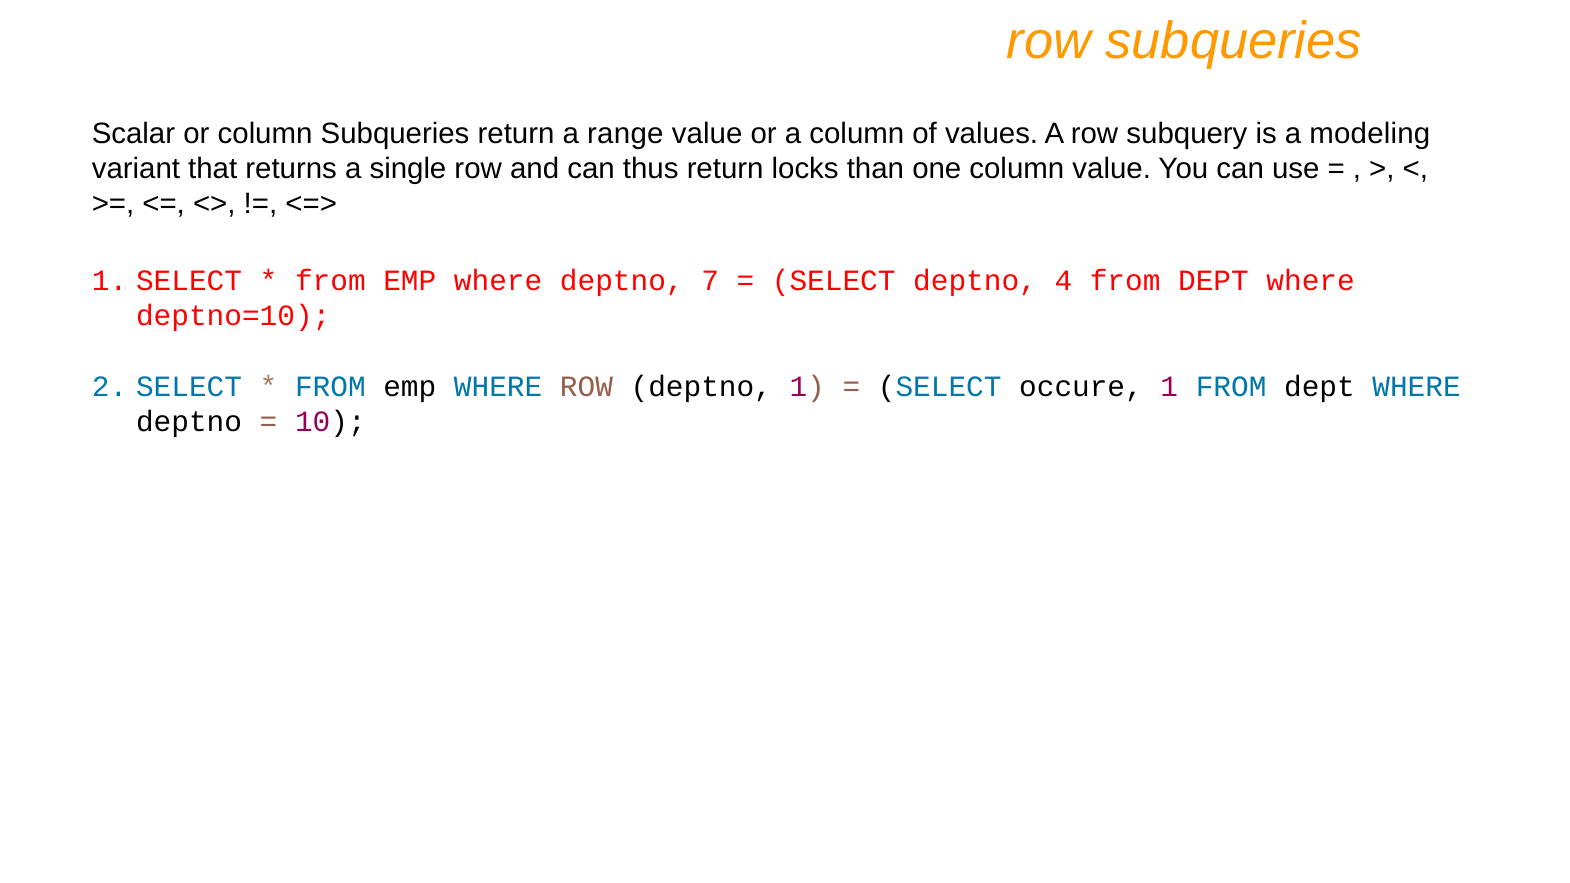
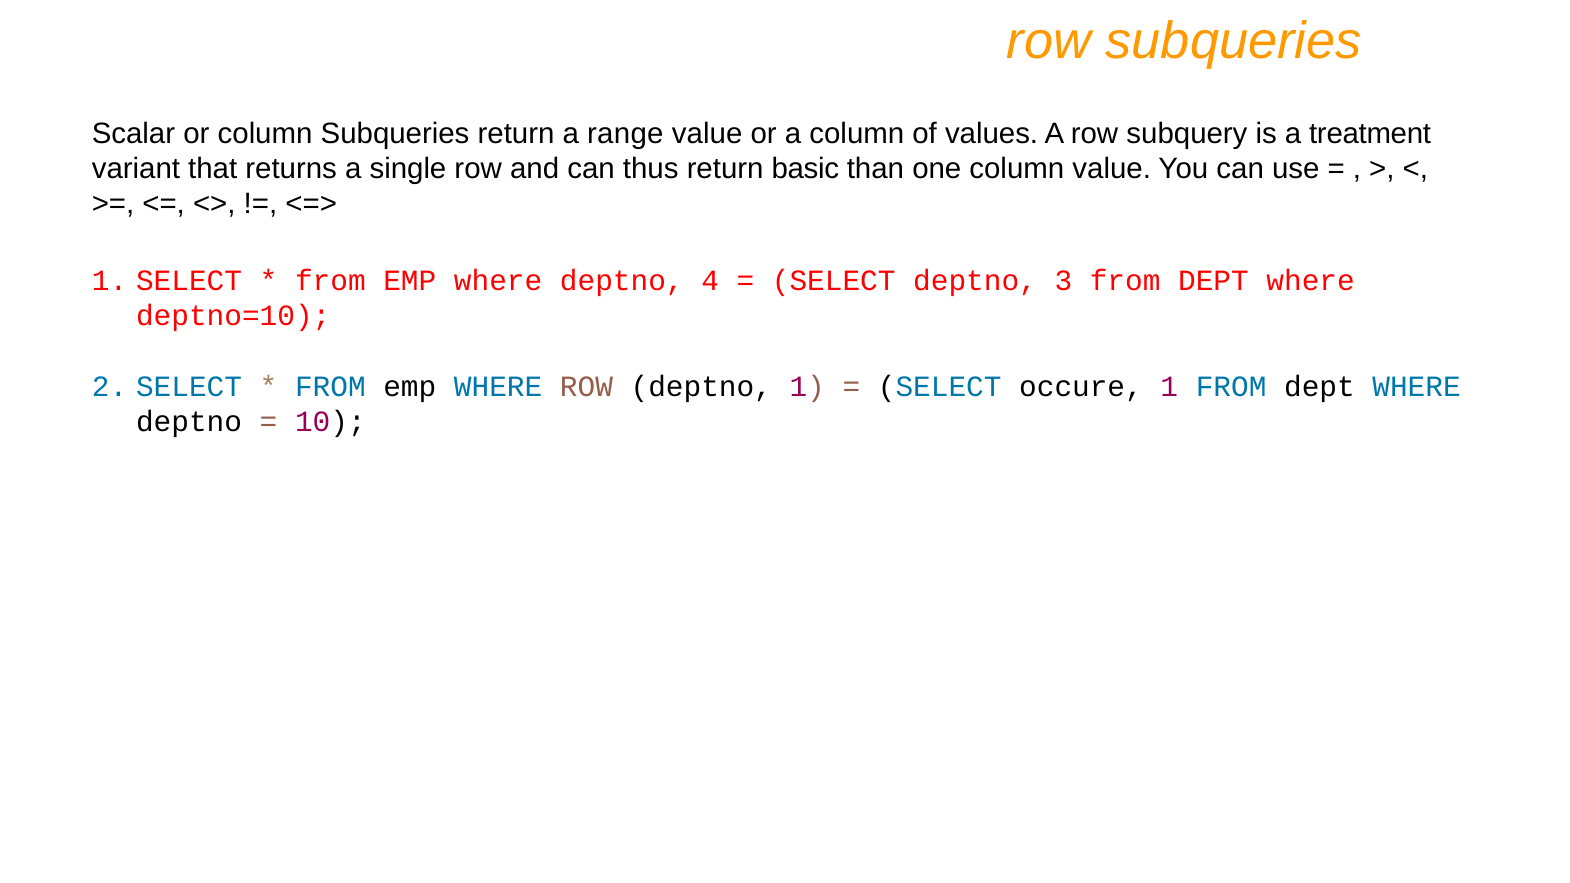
modeling: modeling -> treatment (1370, 133)
locks: locks -> basic (805, 169)
7: 7 -> 4 (710, 281)
4: 4 -> 3 (1063, 281)
